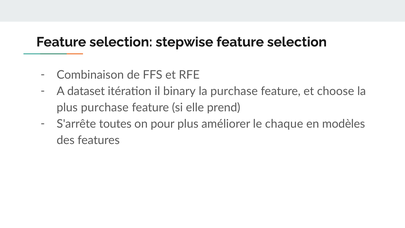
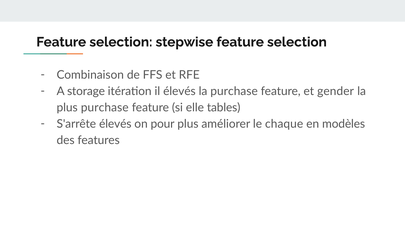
dataset: dataset -> storage (86, 91)
il binary: binary -> élevés (179, 91)
choose: choose -> gender (336, 91)
prend: prend -> tables (224, 107)
S'arrête toutes: toutes -> élevés (115, 124)
